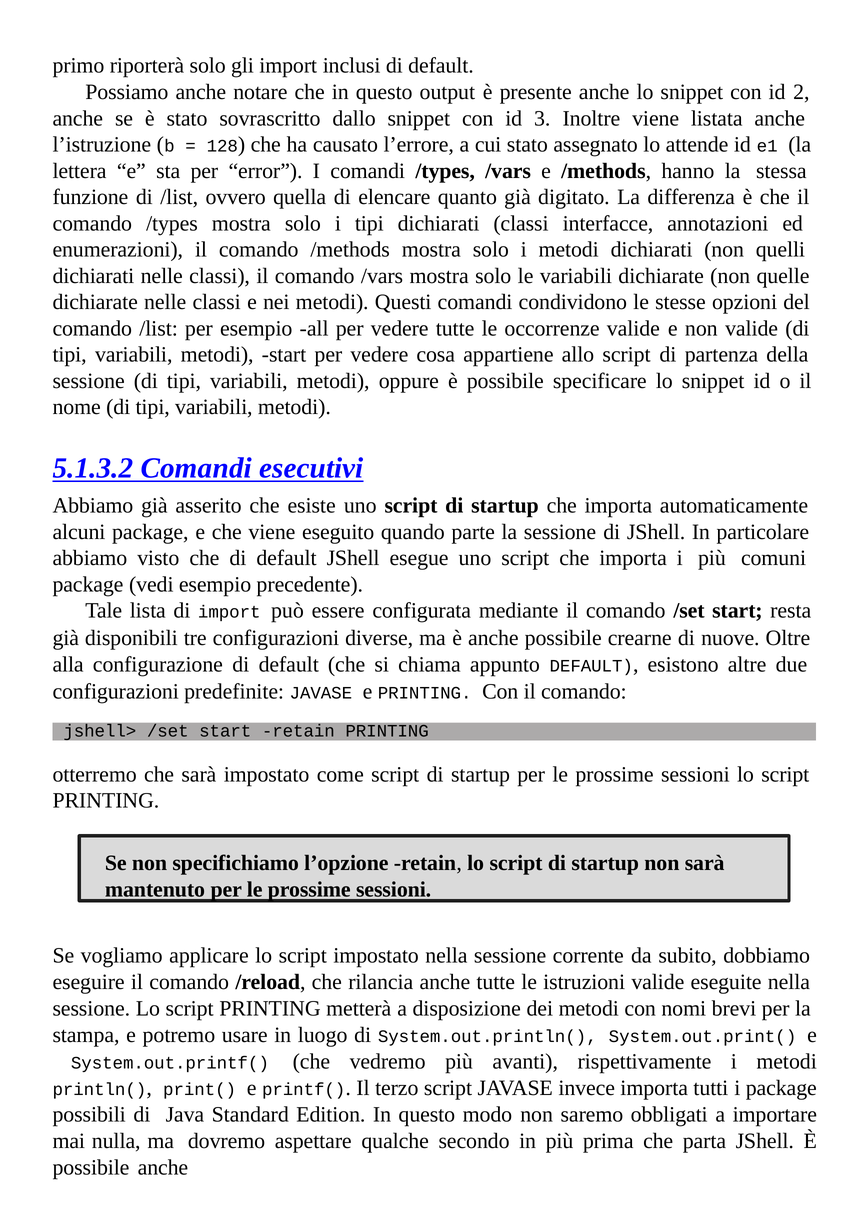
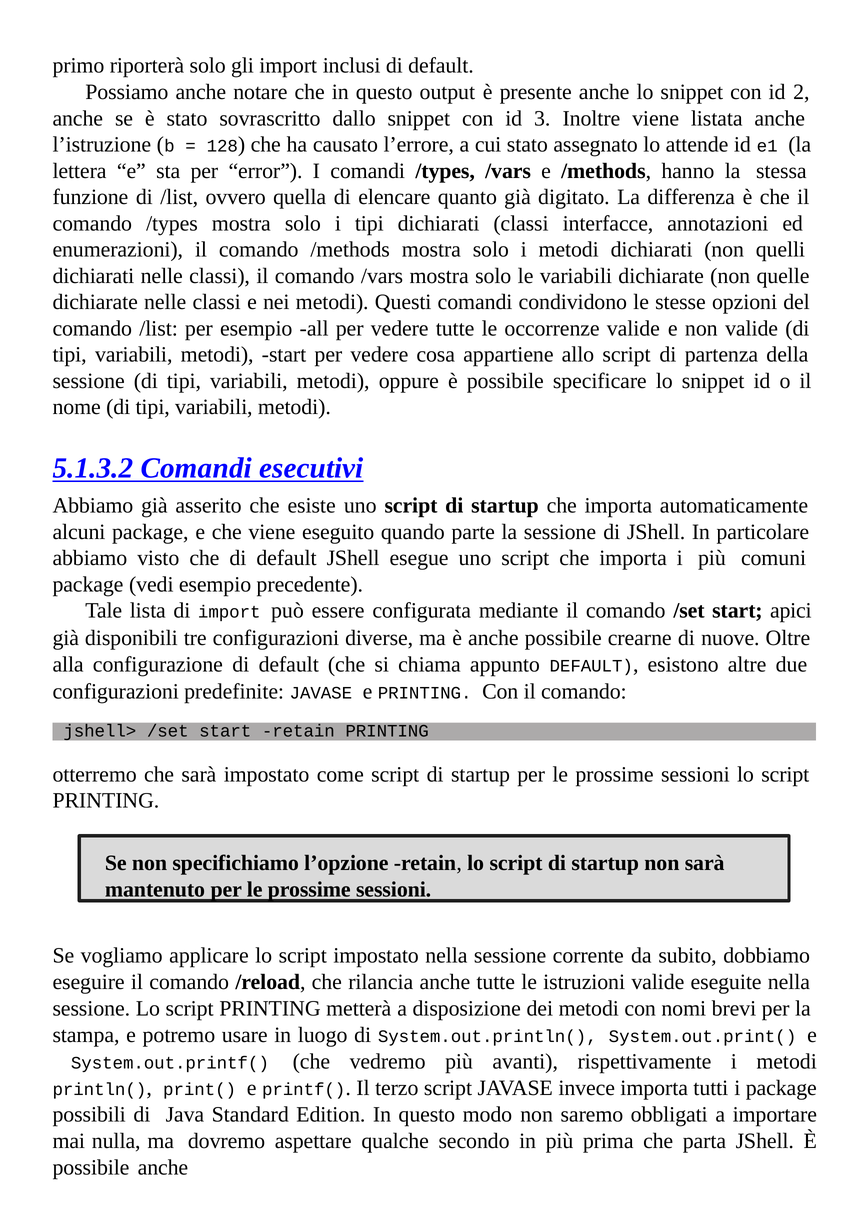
resta: resta -> apici (791, 611)
